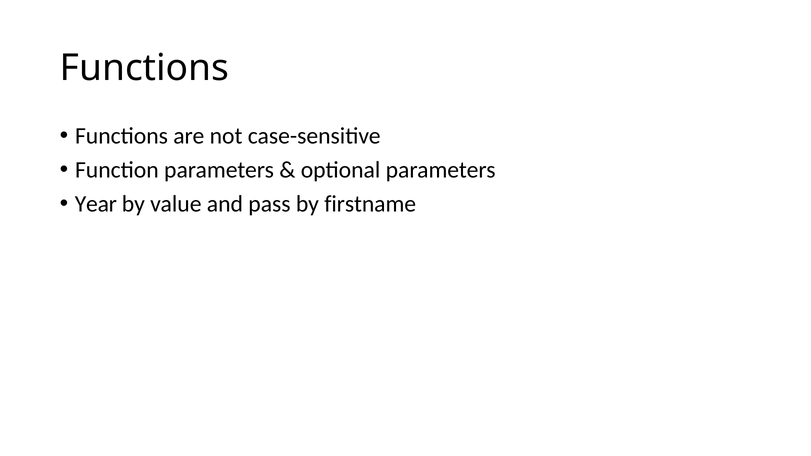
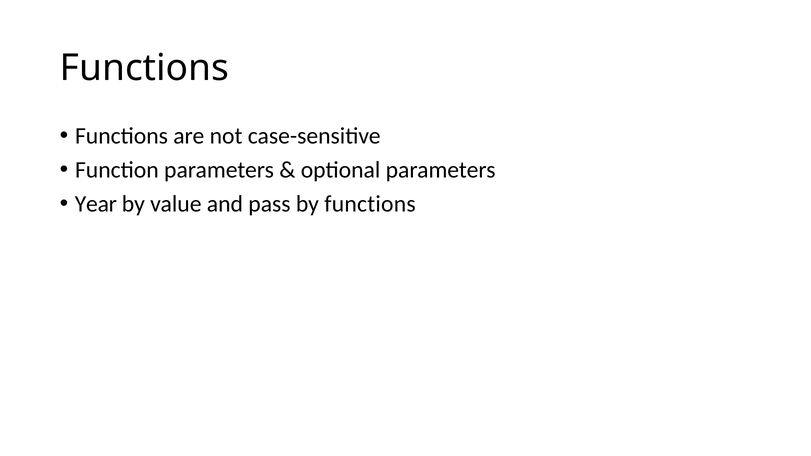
by firstname: firstname -> functions (370, 204)
